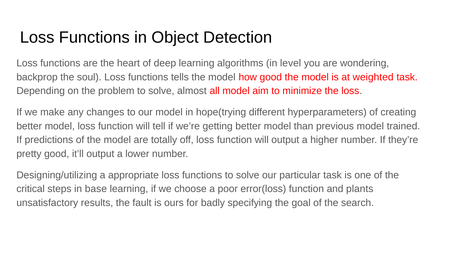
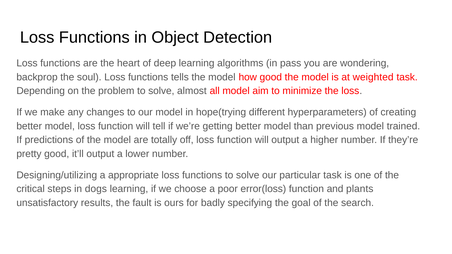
level: level -> pass (291, 63)
base: base -> dogs (96, 189)
